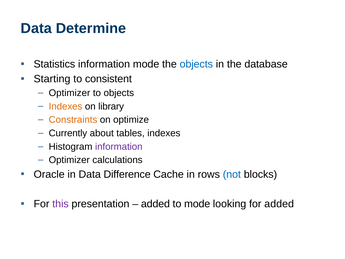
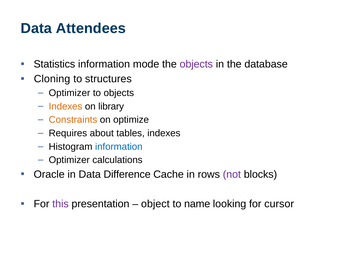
Determine: Determine -> Attendees (91, 28)
objects colour: blue -> purple (196, 64)
Starting: Starting -> Cloning (52, 79)
consistent: consistent -> structures (108, 79)
Currently: Currently -> Requires (68, 133)
information colour: purple -> blue (119, 146)
not colour: blue -> purple (232, 174)
added: added -> object (155, 204)
to mode: mode -> name (197, 204)
for added: added -> cursor (279, 204)
